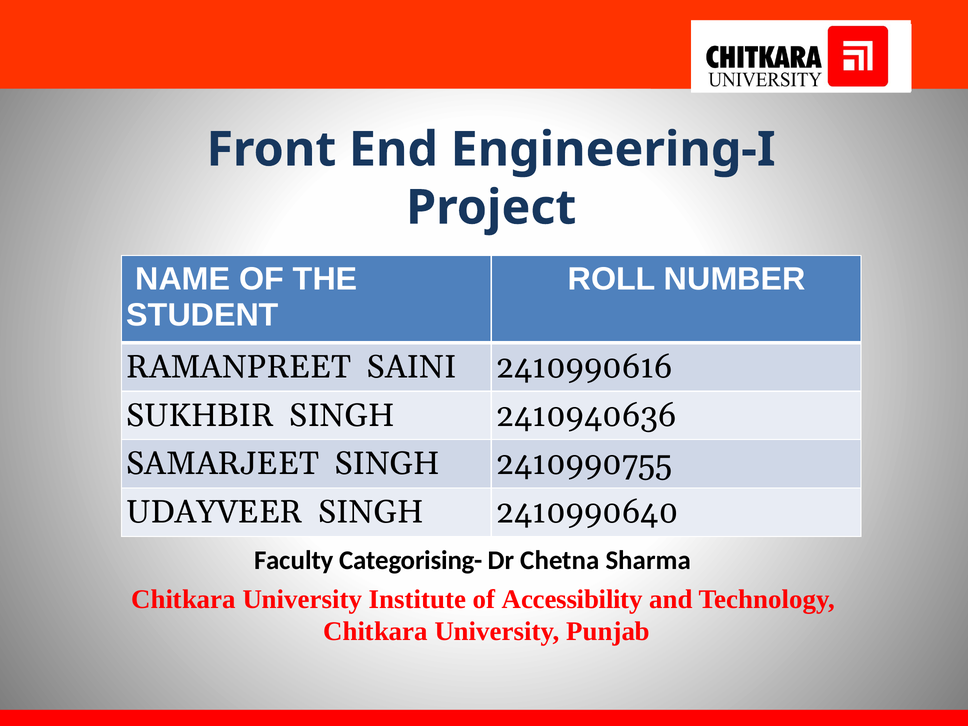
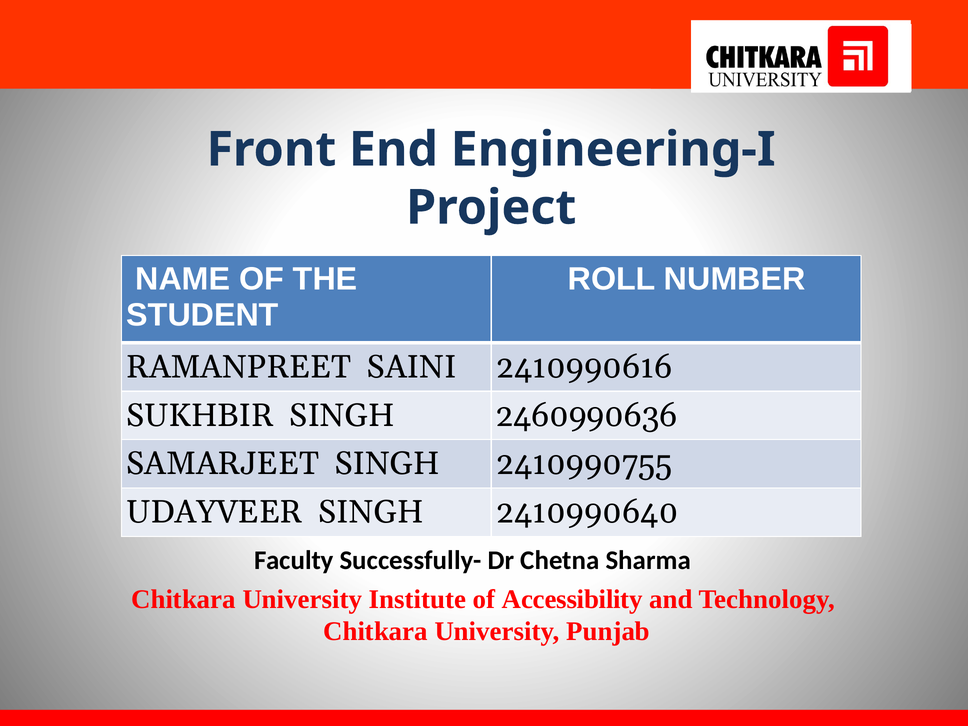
2410940636: 2410940636 -> 2460990636 (586, 415)
Categorising-: Categorising- -> Successfully- (411, 560)
